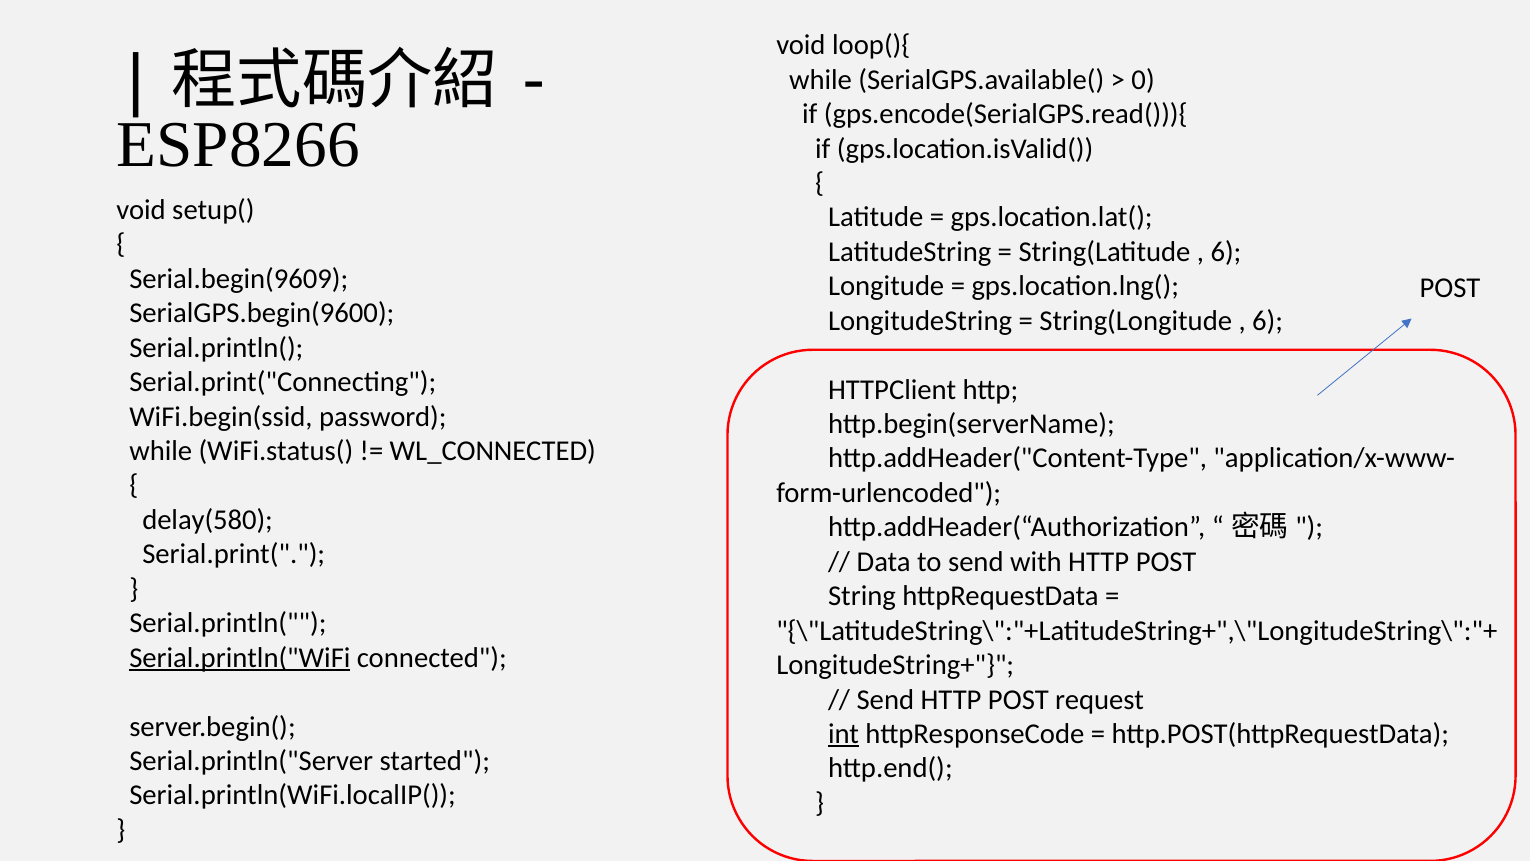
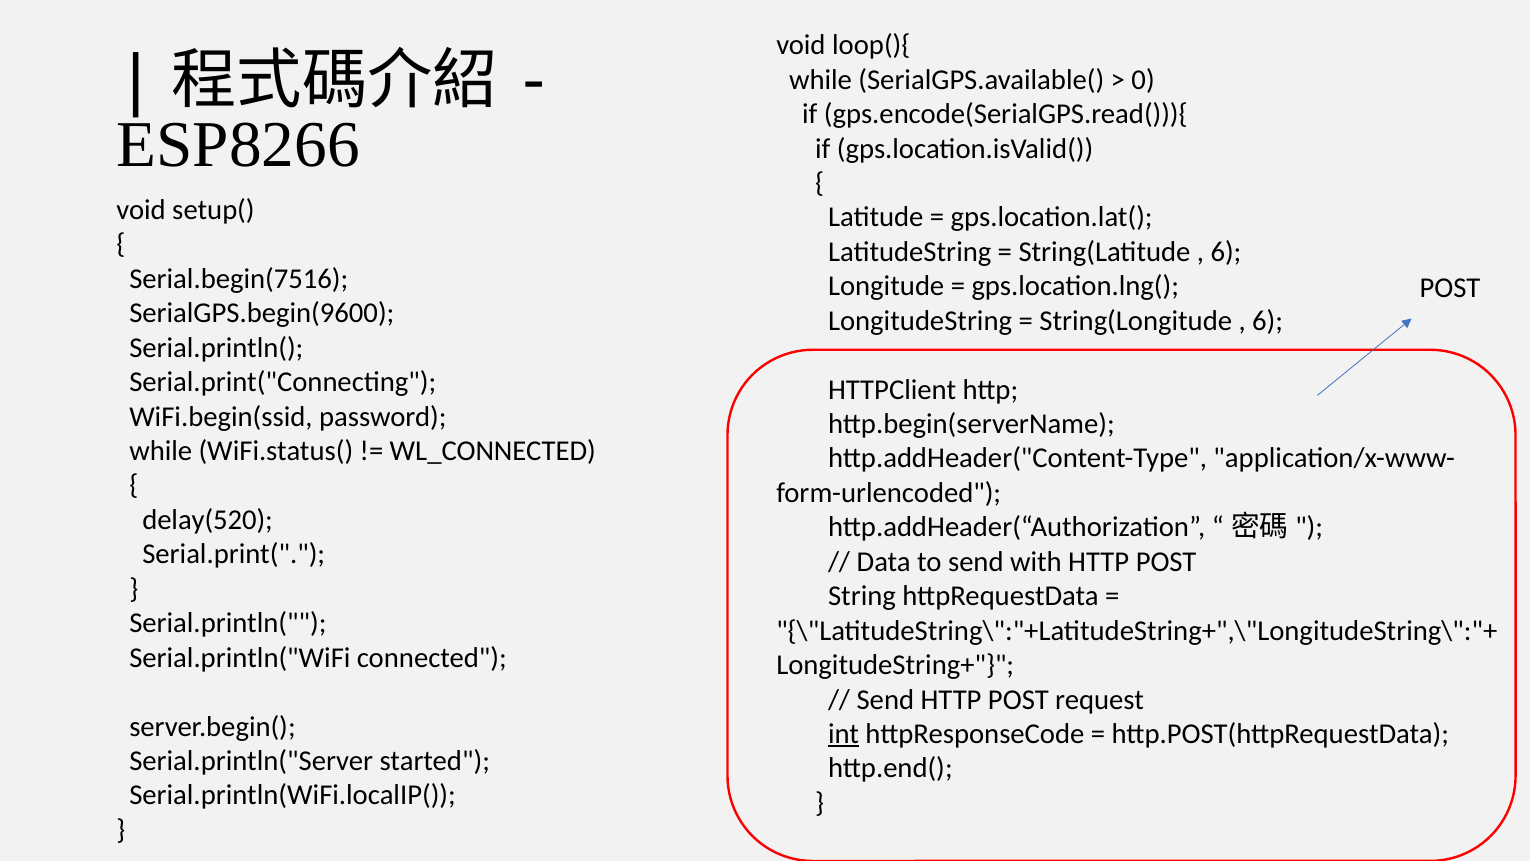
Serial.begin(9609: Serial.begin(9609 -> Serial.begin(7516 (239, 279)
delay(580: delay(580 -> delay(520 (208, 520)
Serial.println("WiFi underline: present -> none (240, 657)
